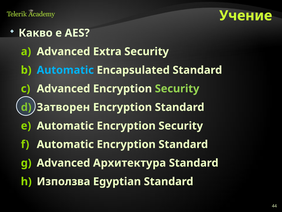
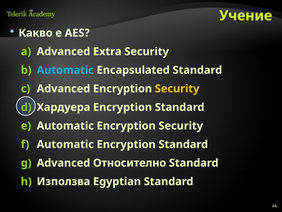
Security colour: light green -> yellow (177, 88)
Затворен: Затворен -> Хардуера (63, 107)
Архитектура: Архитектура -> Относително (130, 163)
